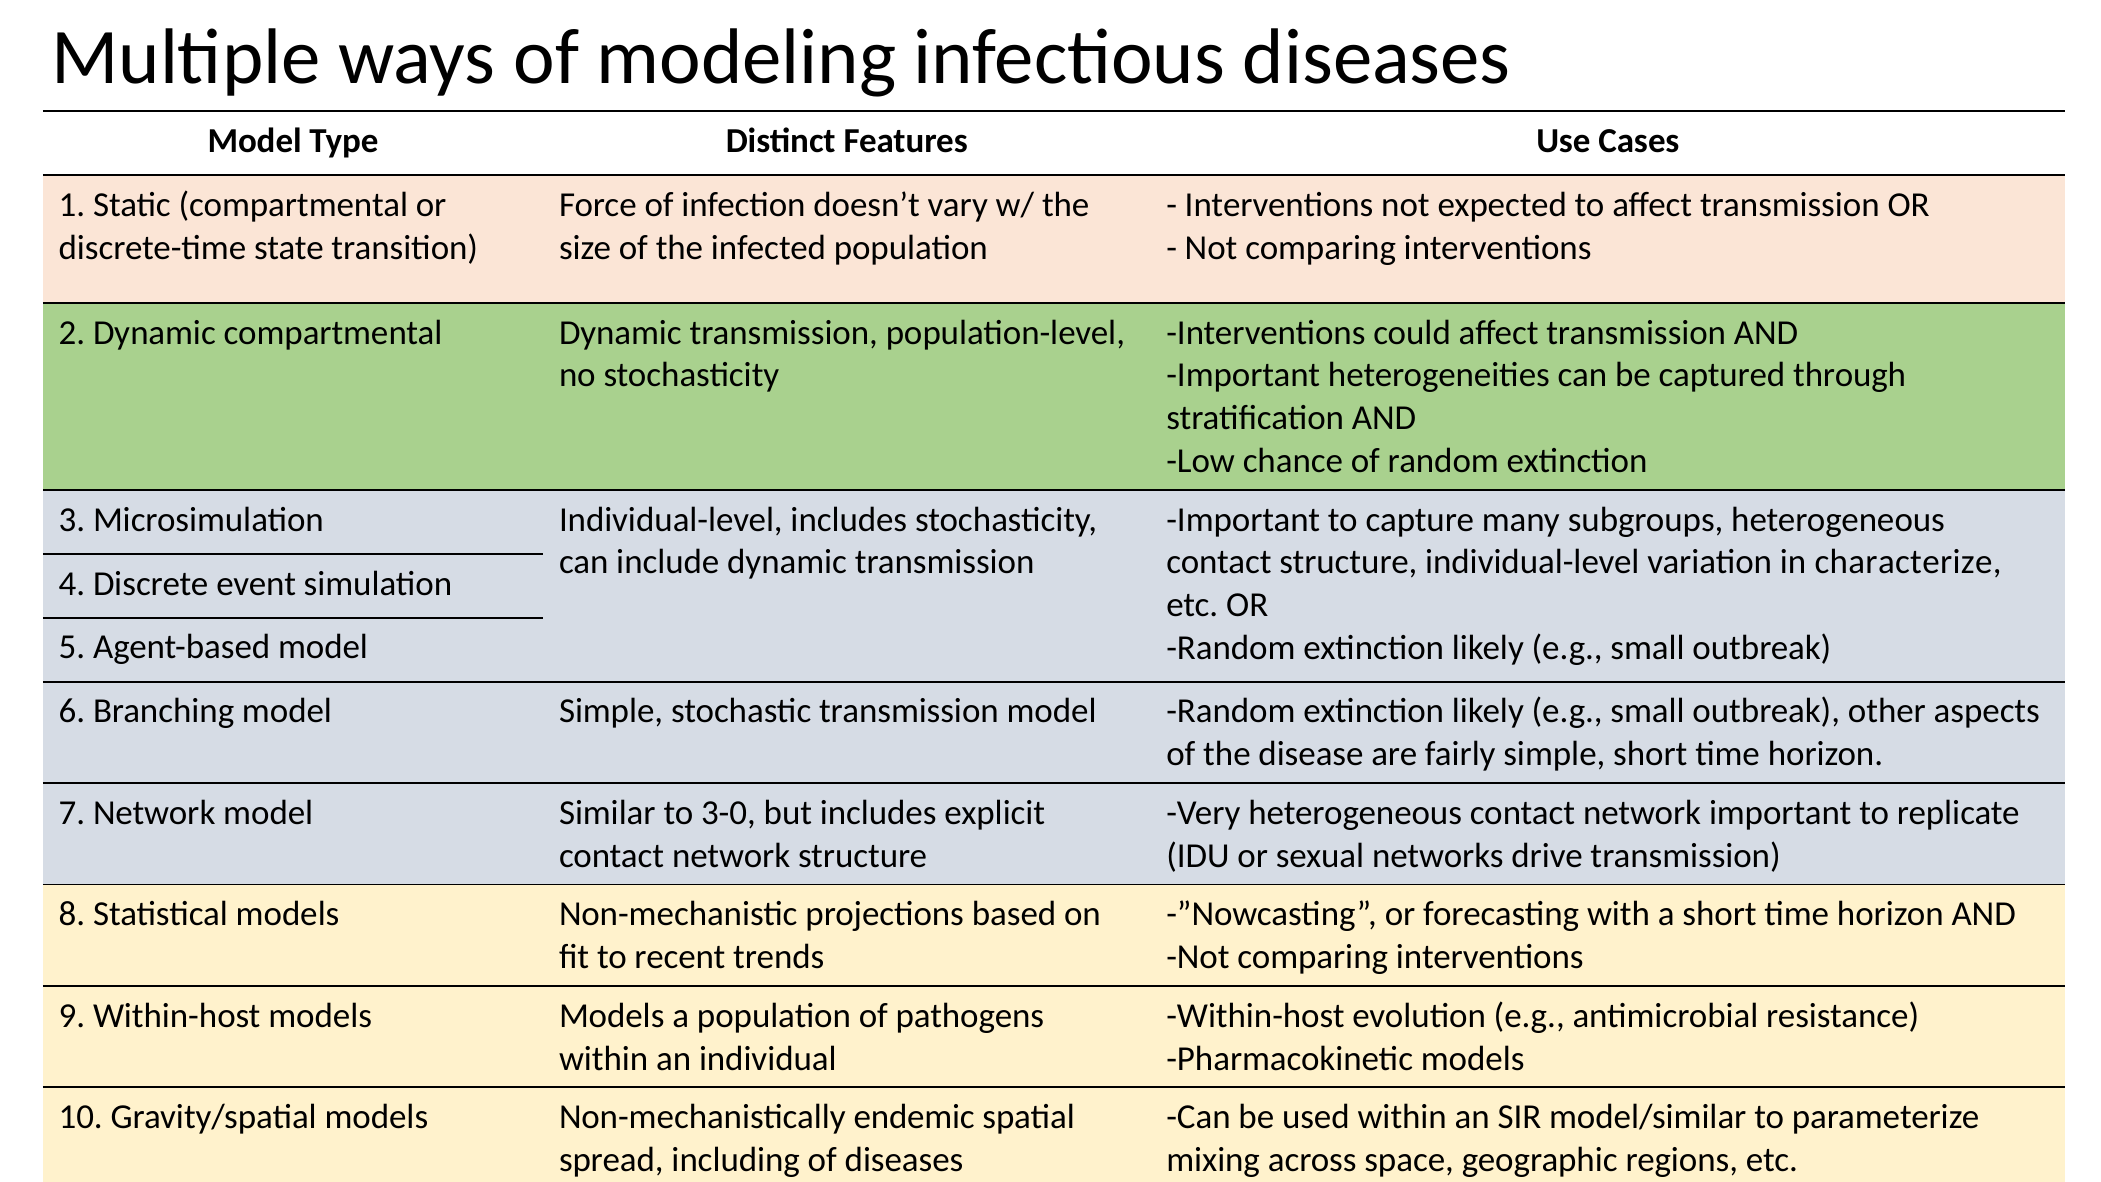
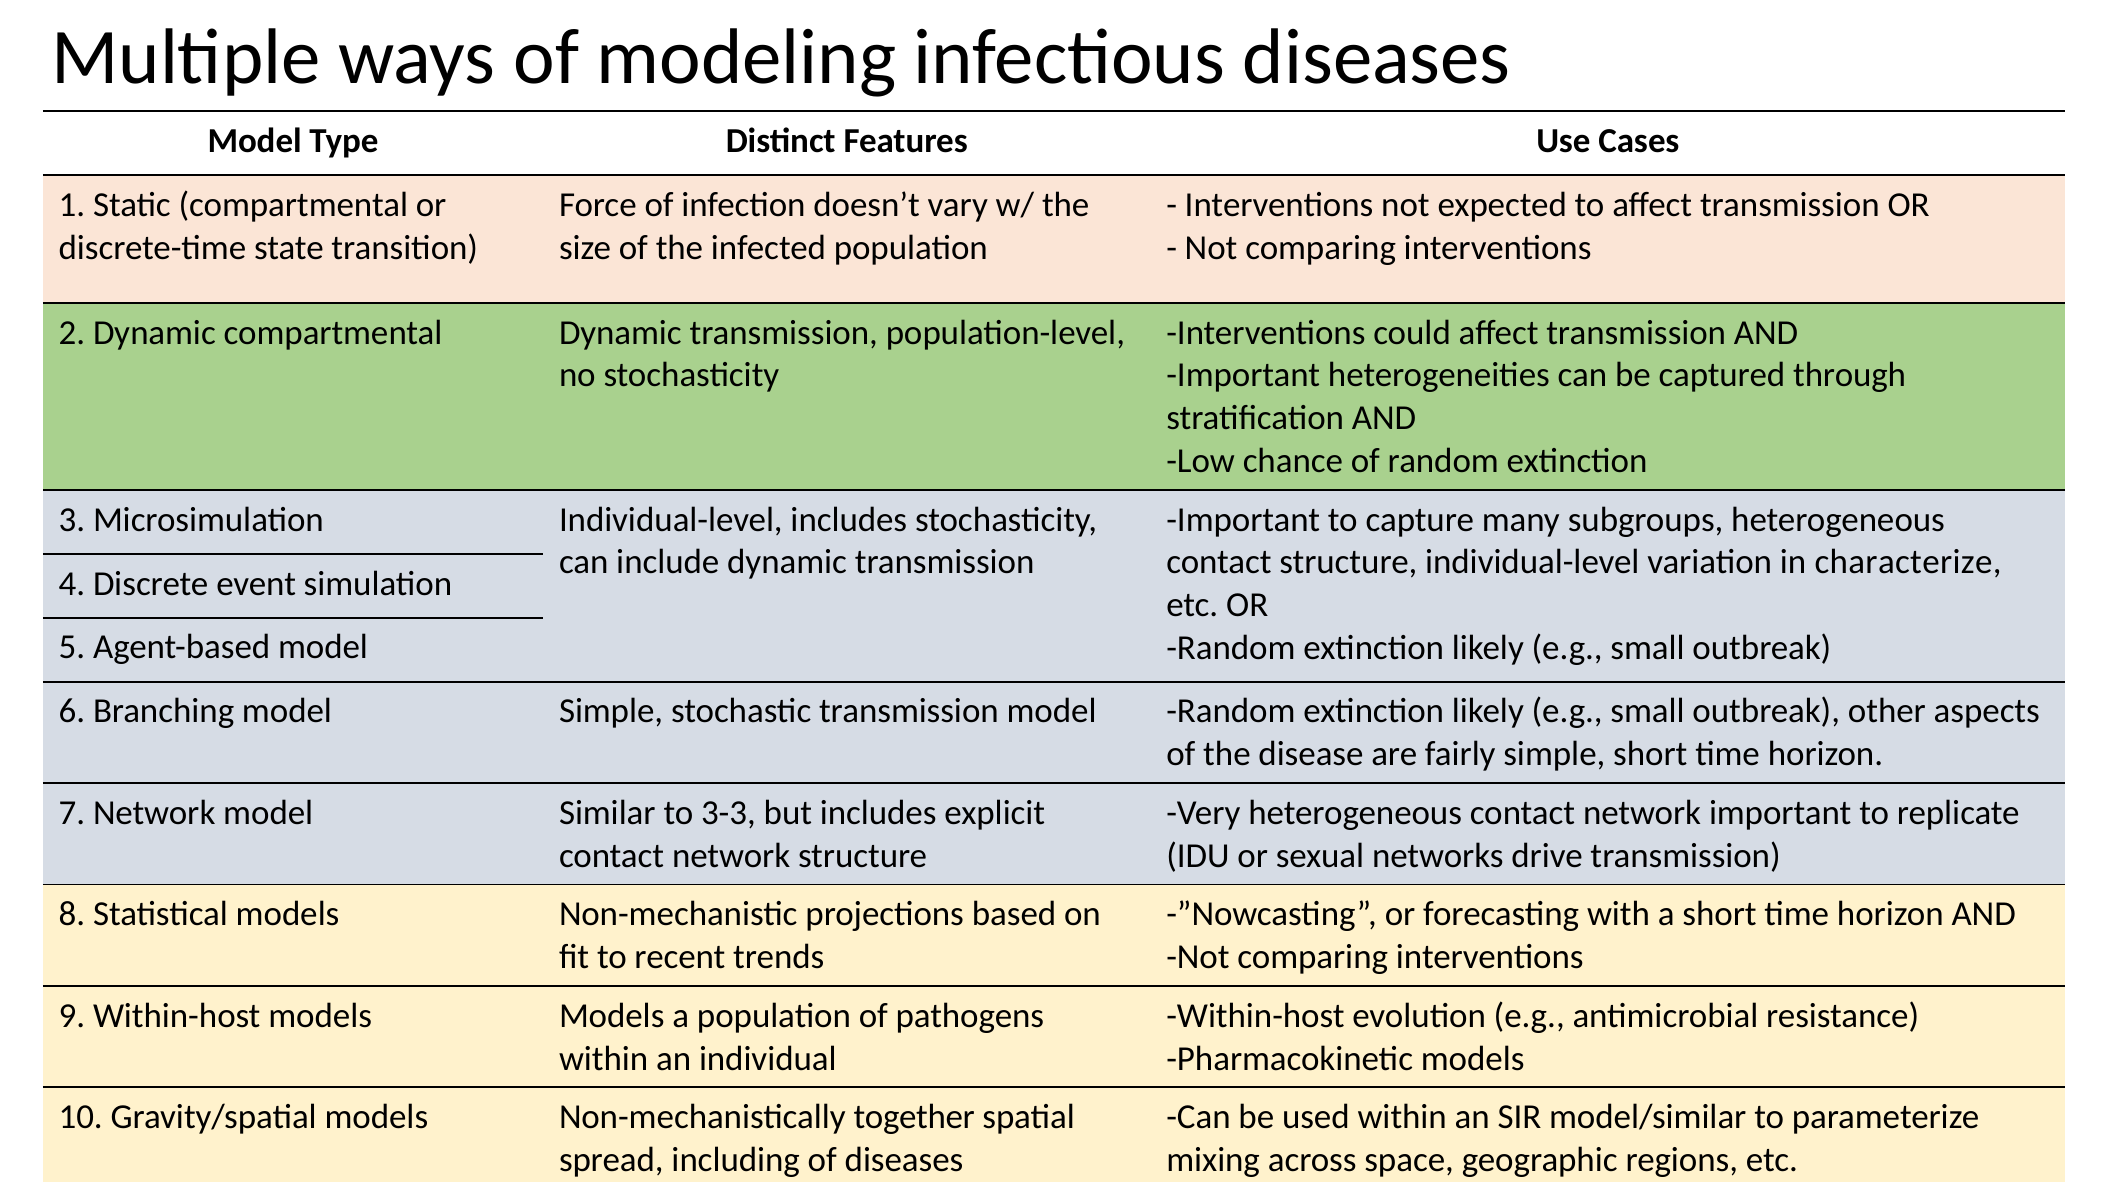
3-0: 3-0 -> 3-3 (728, 813)
endemic: endemic -> together (914, 1117)
